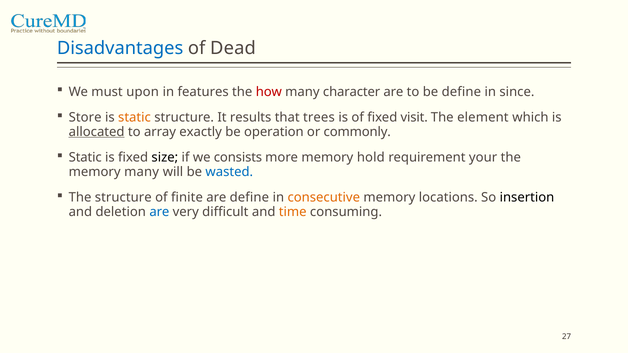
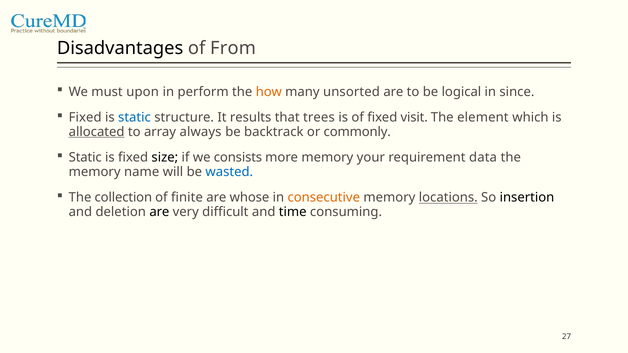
Disadvantages colour: blue -> black (120, 48)
Dead: Dead -> From (233, 48)
features: features -> perform (203, 92)
how colour: red -> orange (269, 92)
character: character -> unsorted (351, 92)
be define: define -> logical (461, 92)
Store: Store -> Fixed (85, 118)
static colour: orange -> blue (134, 118)
exactly: exactly -> always (201, 132)
operation: operation -> backtrack (274, 132)
hold: hold -> your (371, 158)
your: your -> data (483, 158)
memory many: many -> name (142, 172)
The structure: structure -> collection (123, 198)
are define: define -> whose (249, 198)
locations underline: none -> present (448, 198)
are colour: blue -> black (159, 212)
time colour: orange -> black (293, 212)
